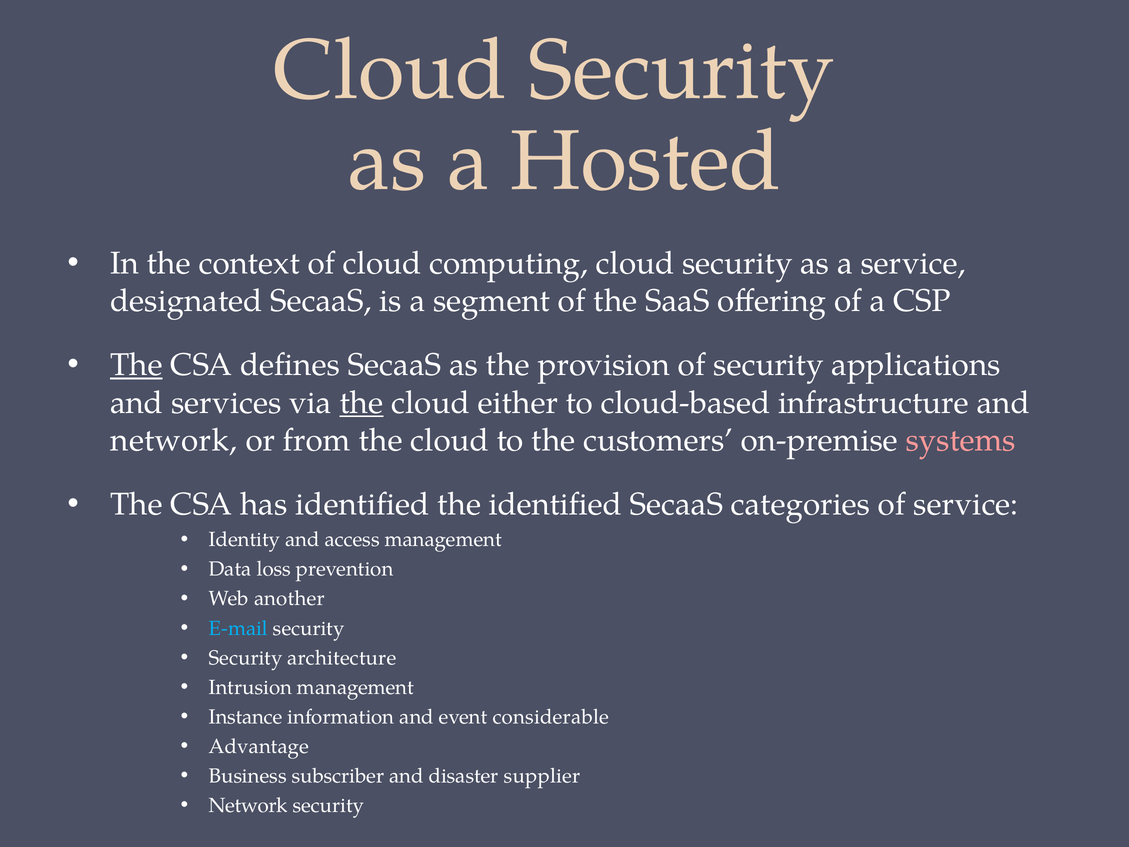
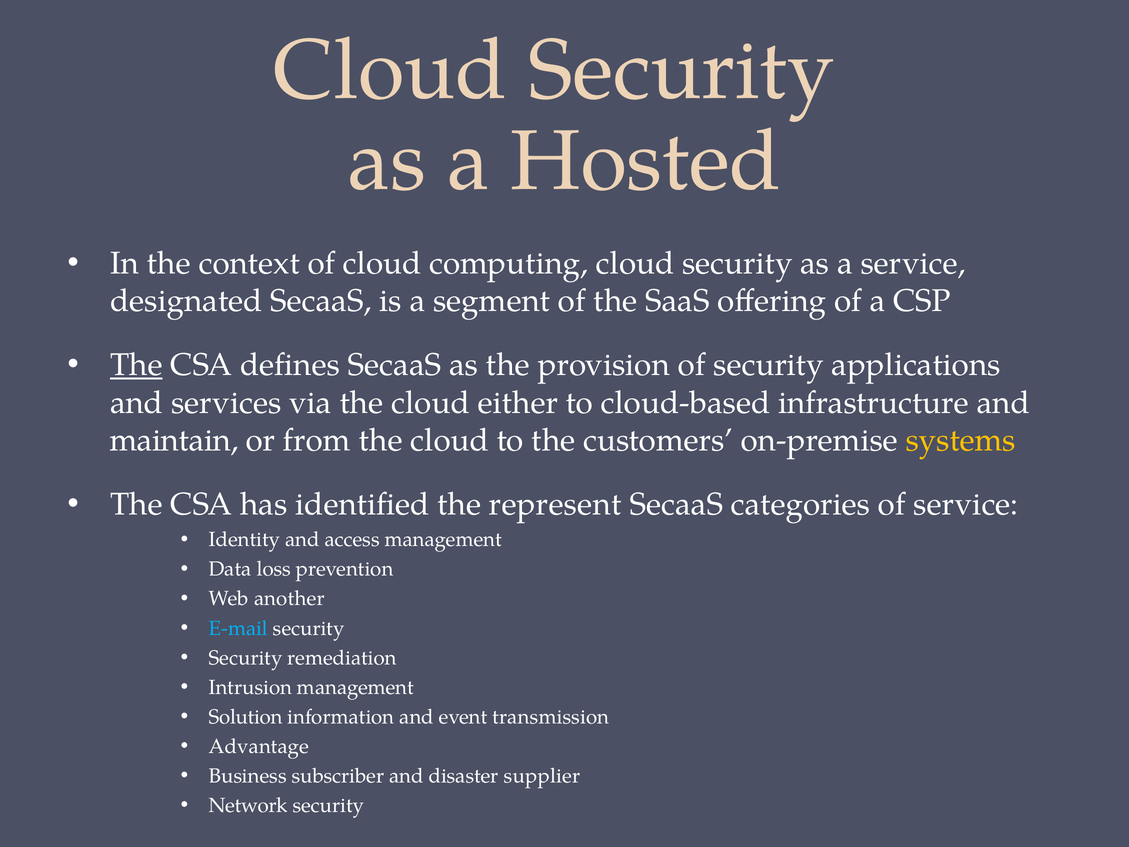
the underline: present -> none (362, 403)
network: network -> maintain (174, 440)
systems colour: pink -> yellow (961, 440)
the identified: identified -> represent (555, 504)
architecture: architecture -> remediation (342, 658)
Instance: Instance -> Solution (246, 717)
considerable: considerable -> transmission (551, 717)
